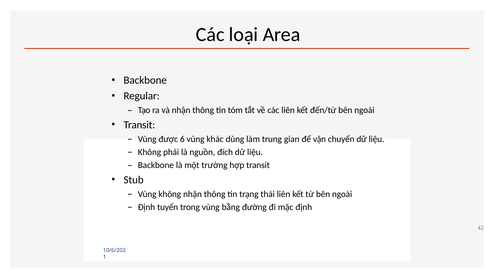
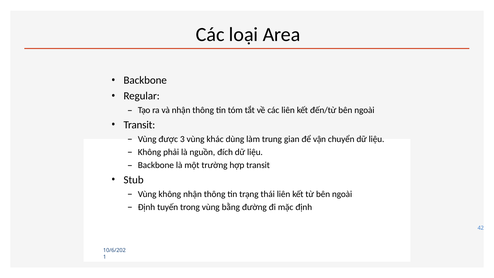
6: 6 -> 3 (182, 139)
